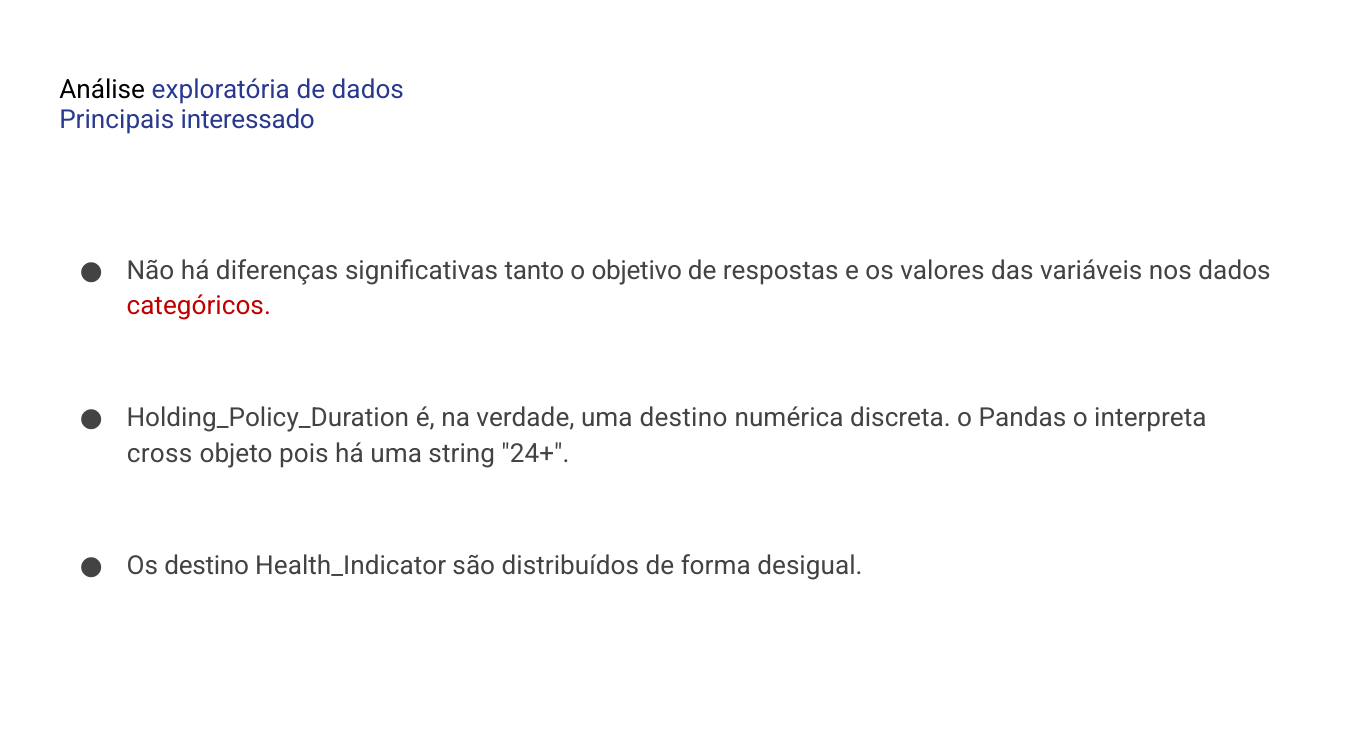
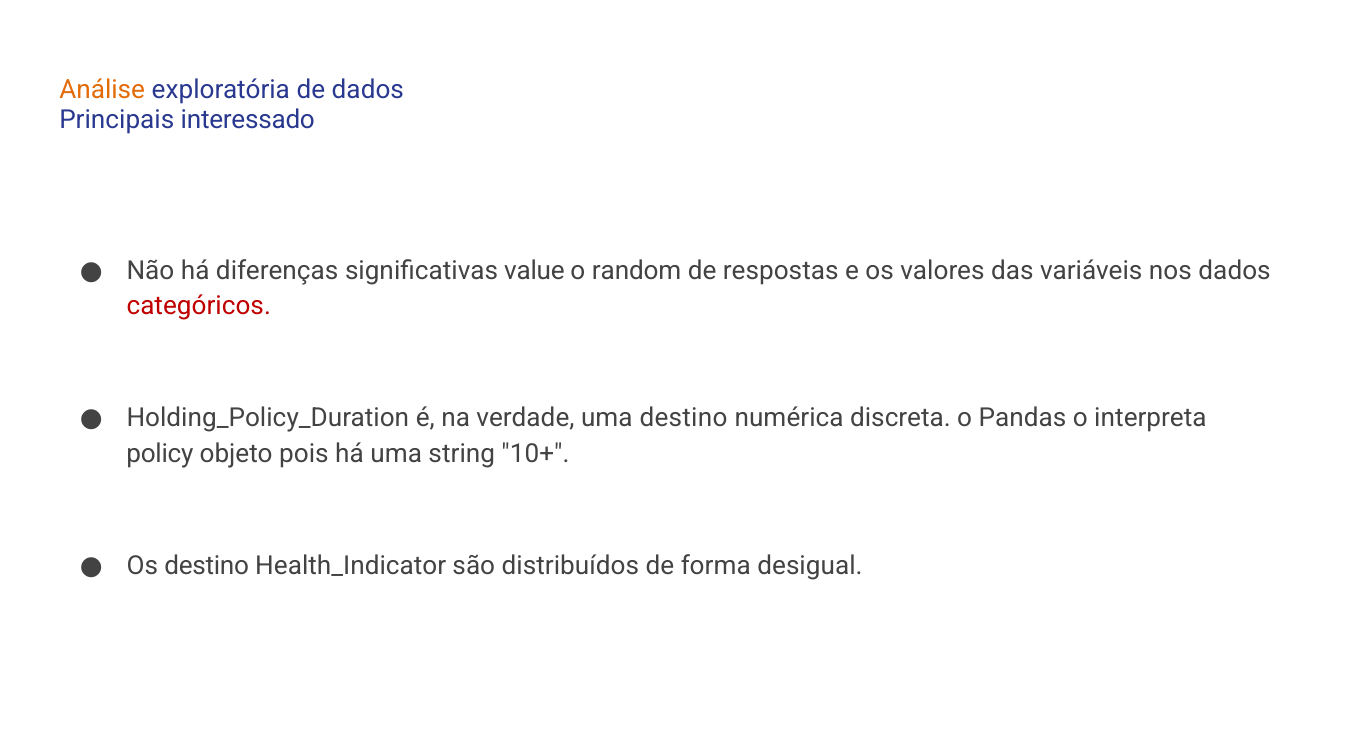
Análise colour: black -> orange (102, 90)
tanto: tanto -> value (534, 271)
objetivo: objetivo -> random (637, 271)
cross: cross -> policy (160, 454)
24+: 24+ -> 10+ (535, 454)
